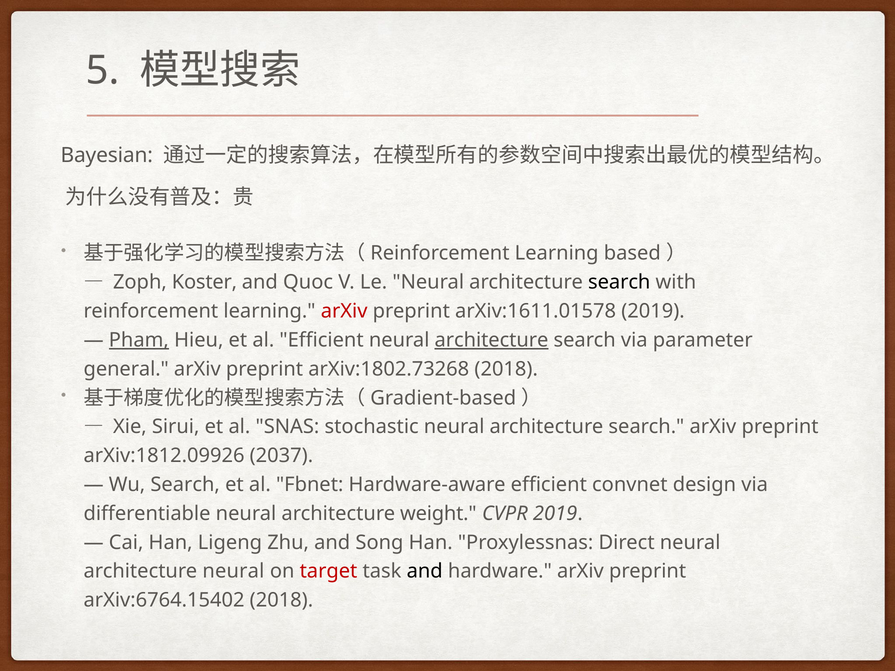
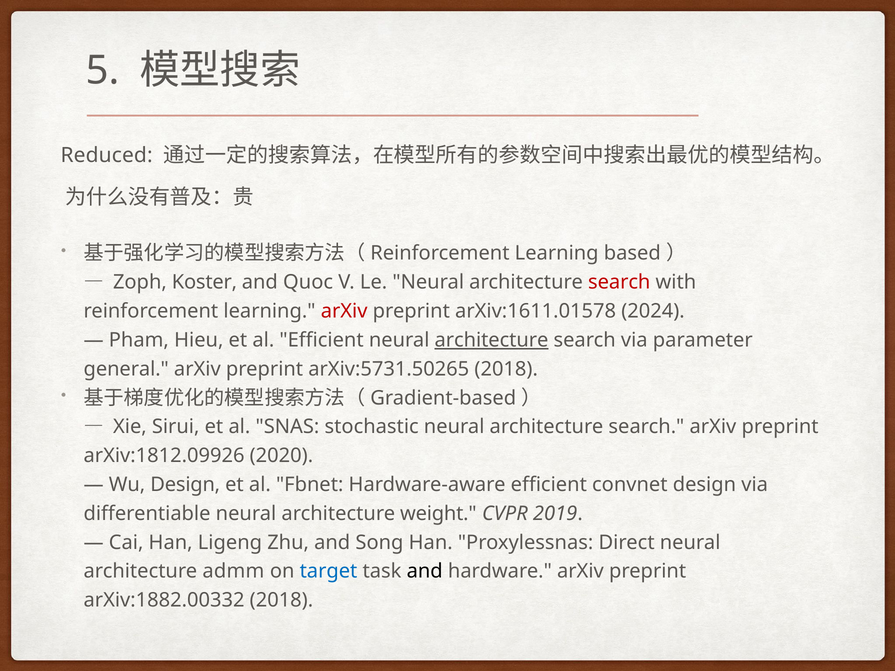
Bayesian: Bayesian -> Reduced (107, 156)
search colour: black -> red (619, 282)
arXiv:1611.01578 2019: 2019 -> 2024 (653, 311)
Pham underline: present -> none (139, 340)
arXiv:1802.73268: arXiv:1802.73268 -> arXiv:5731.50265 (389, 369)
2037: 2037 -> 2020 (281, 456)
Wu Search: Search -> Design (185, 485)
architecture neural: neural -> admm (233, 572)
target colour: red -> blue (328, 572)
arXiv:6764.15402: arXiv:6764.15402 -> arXiv:1882.00332 (164, 600)
